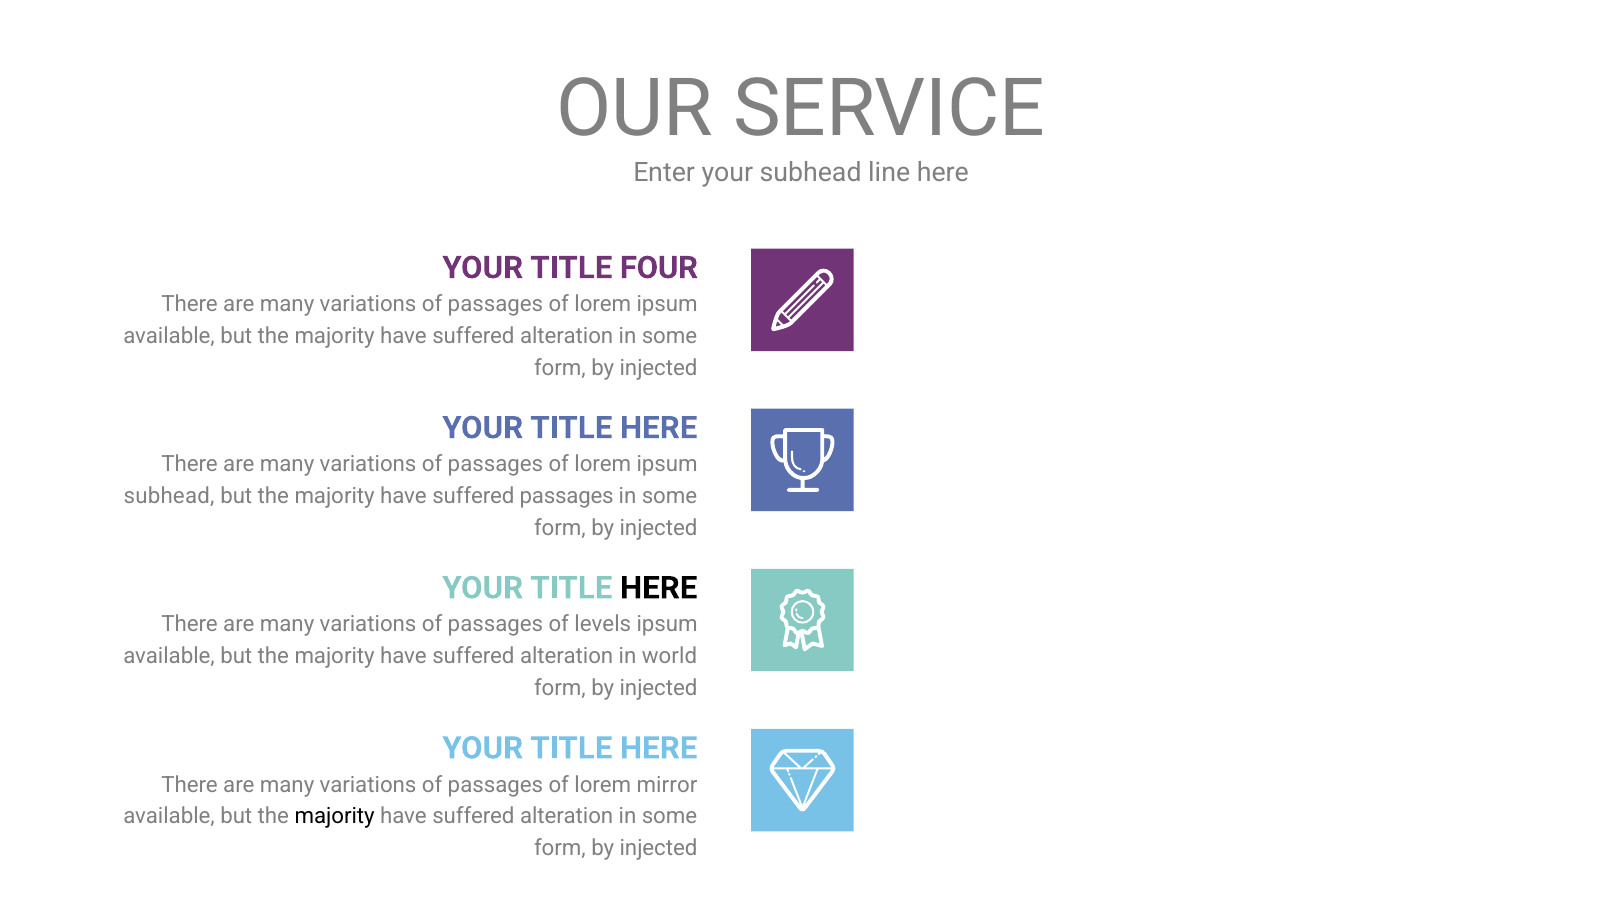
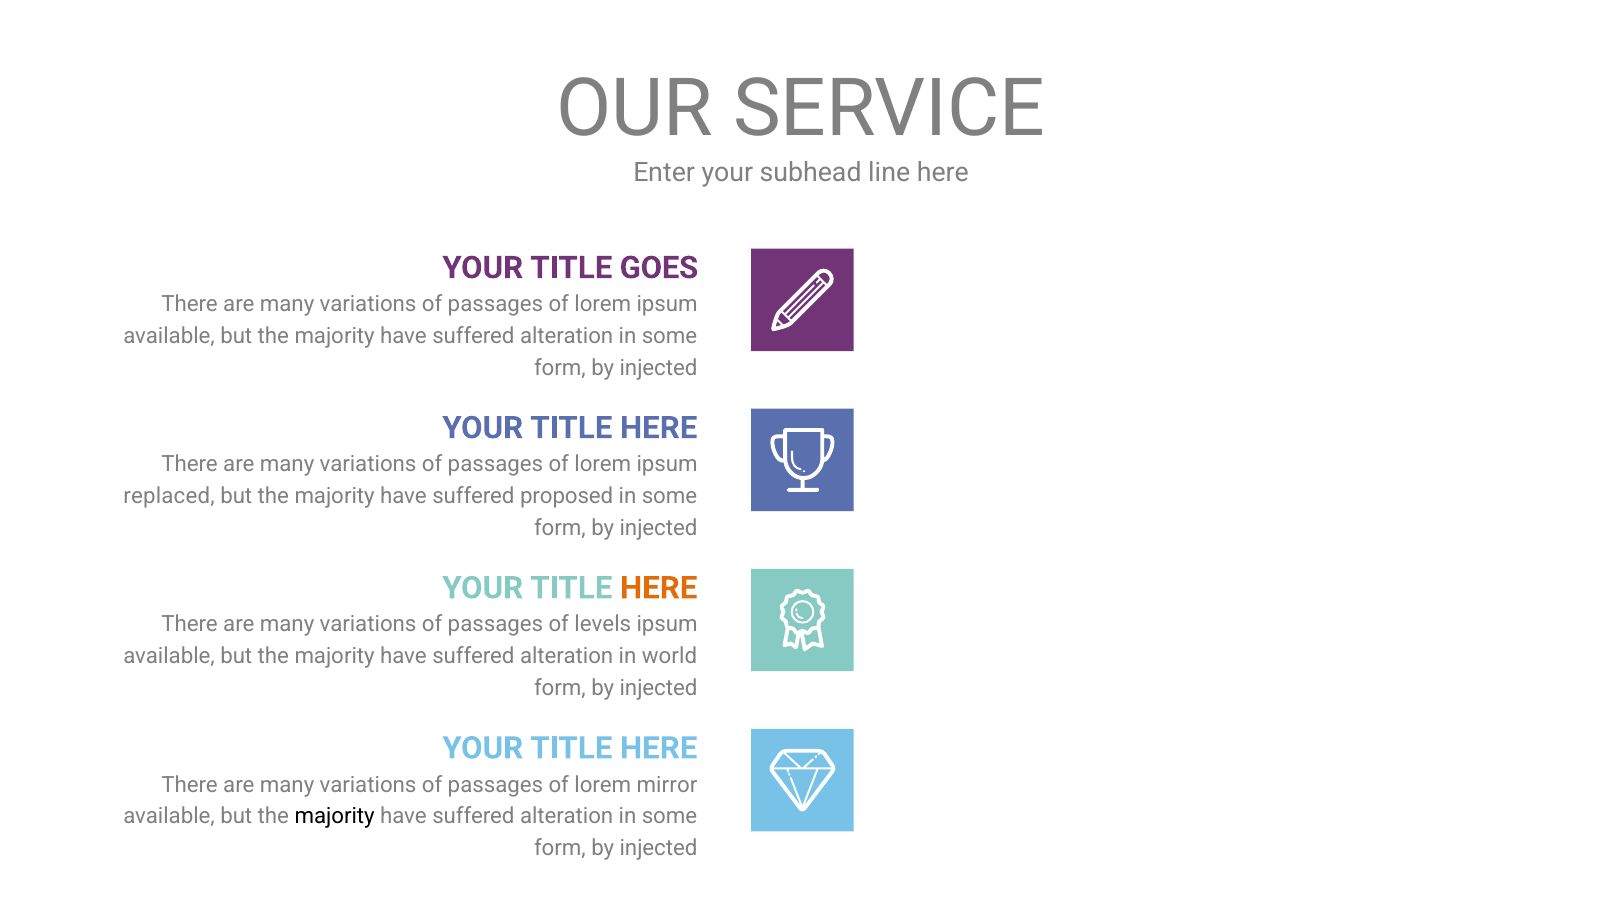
FOUR: FOUR -> GOES (659, 268)
subhead: subhead -> replaced (169, 496)
suffered passages: passages -> proposed (567, 496)
HERE colour: black -> orange (659, 588)
